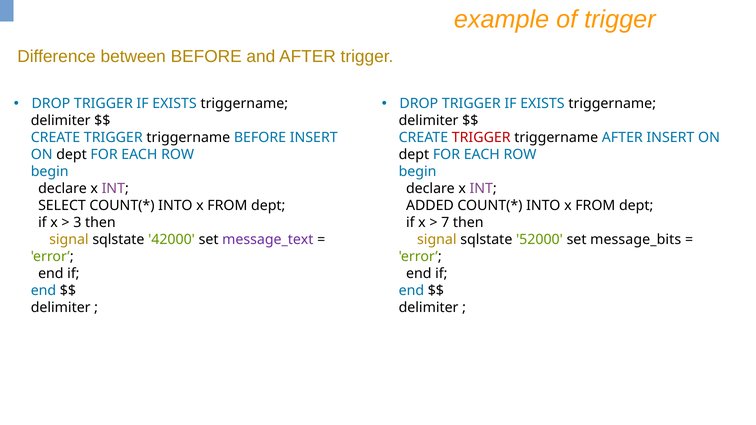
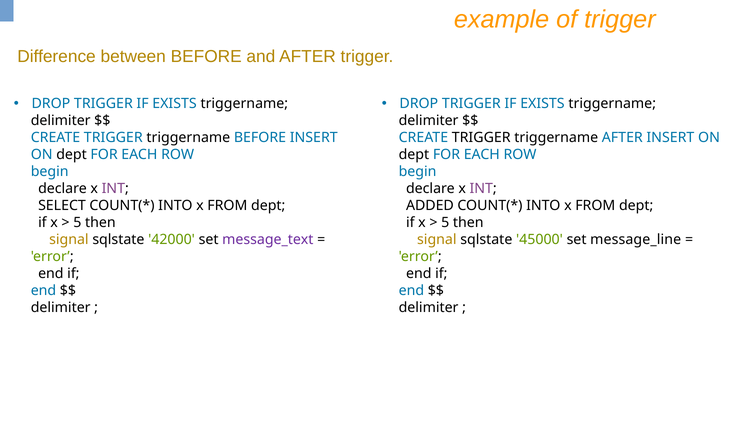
TRIGGER colour: red -> black (481, 138)
3: 3 -> 5 (77, 223)
7: 7 -> 5 (445, 223)
52000: 52000 -> 45000 (539, 240)
message_bits: message_bits -> message_line (636, 240)
